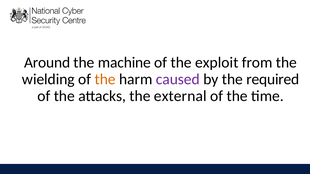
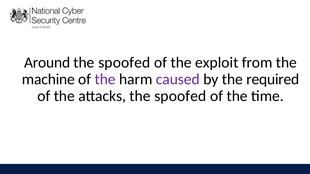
machine: machine -> spoofed (124, 63)
wielding: wielding -> machine (48, 79)
the colour: orange -> purple (105, 79)
attacks the external: external -> spoofed (180, 96)
